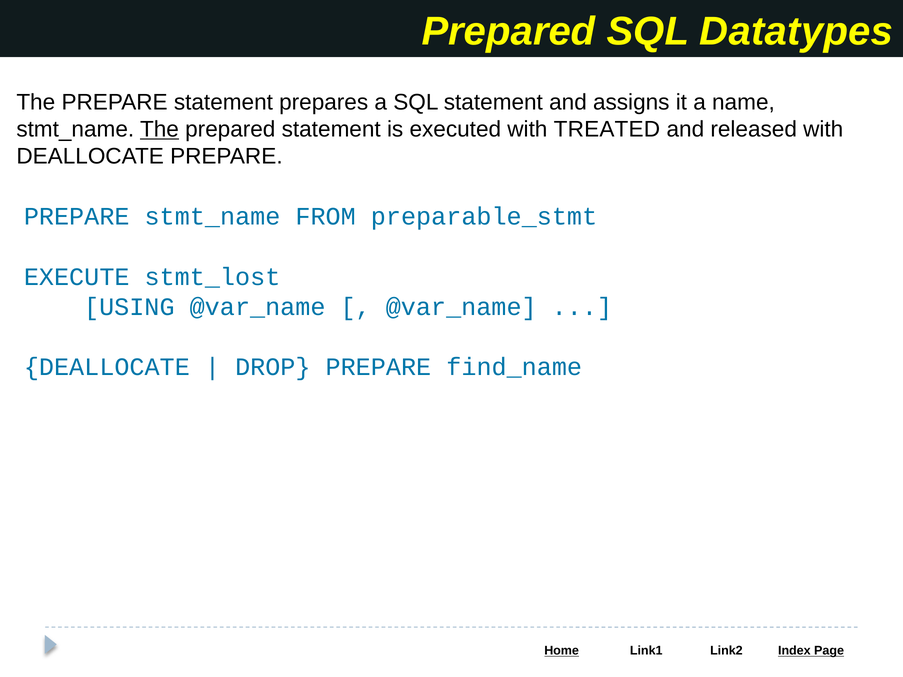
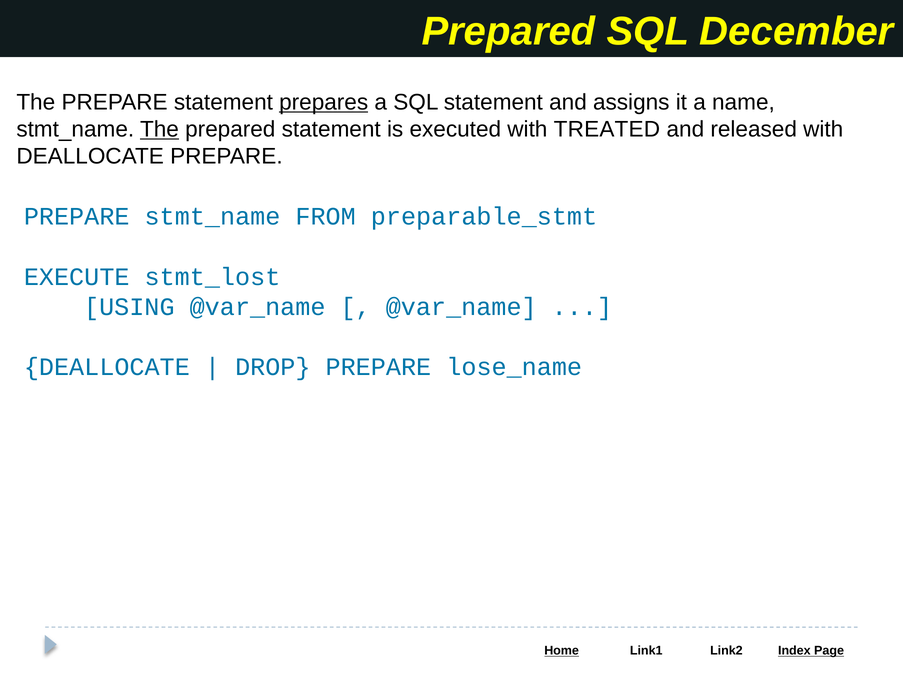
Datatypes: Datatypes -> December (797, 31)
prepares underline: none -> present (324, 102)
find_name: find_name -> lose_name (514, 367)
